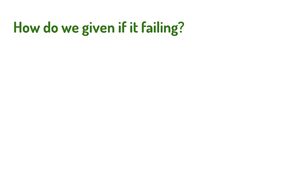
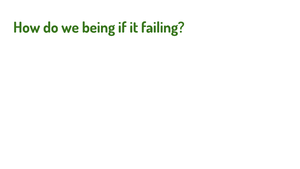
given: given -> being (99, 28)
